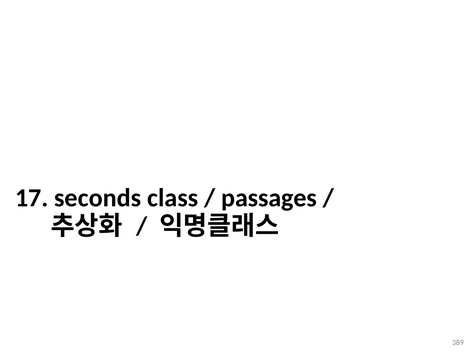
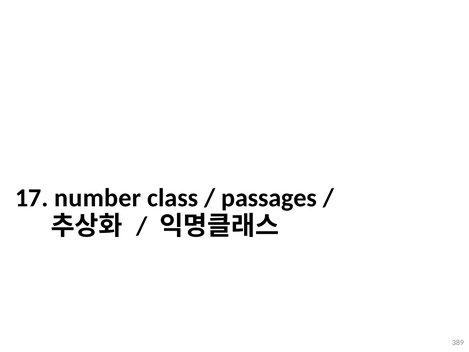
seconds: seconds -> number (98, 198)
